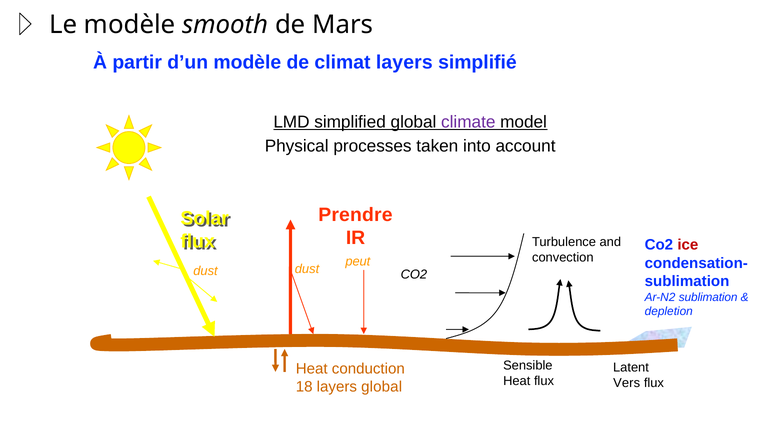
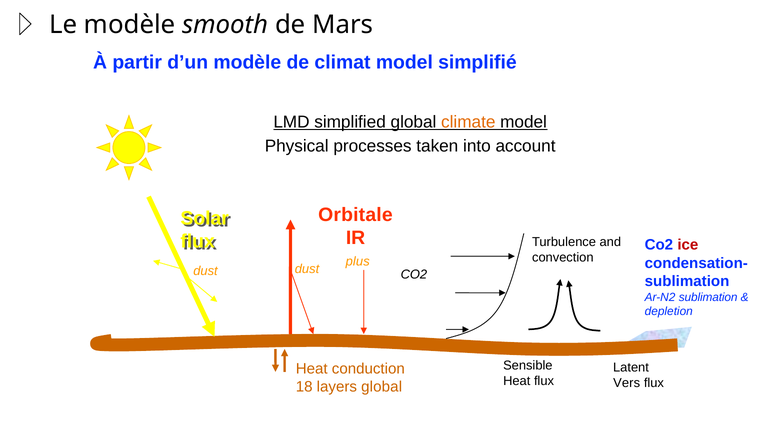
climat layers: layers -> model (404, 62)
climate colour: purple -> orange (468, 122)
Prendre: Prendre -> Orbitale (355, 215)
peut: peut -> plus (358, 262)
